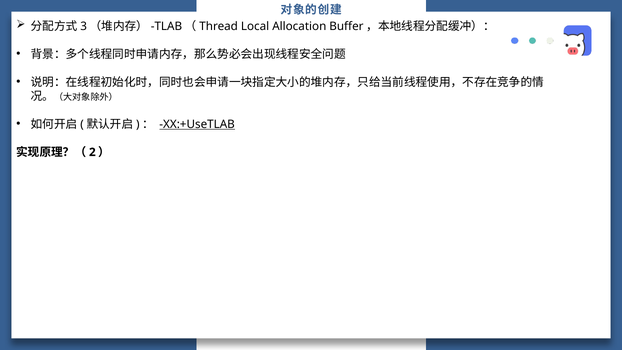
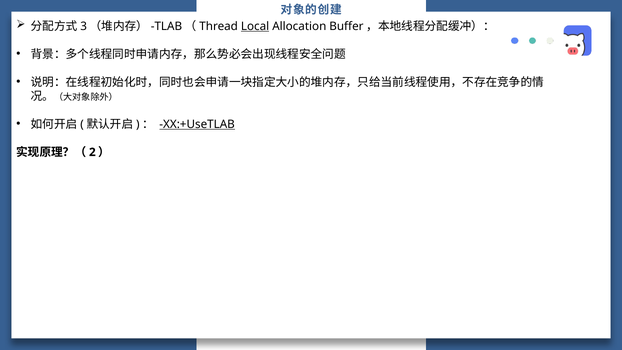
Local underline: none -> present (255, 26)
